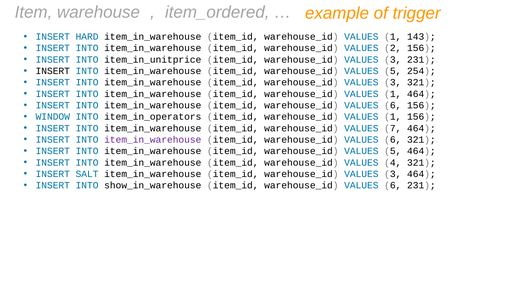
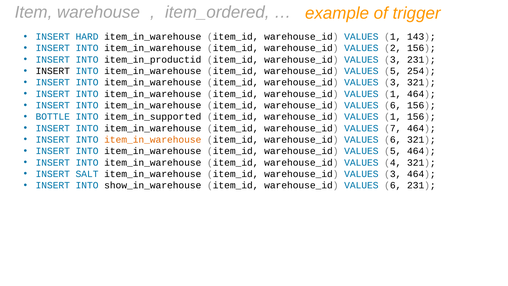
item_in_unitprice: item_in_unitprice -> item_in_productid (153, 60)
WINDOW: WINDOW -> BOTTLE (53, 117)
item_in_operators: item_in_operators -> item_in_supported (153, 117)
item_in_warehouse colour: purple -> orange (153, 140)
